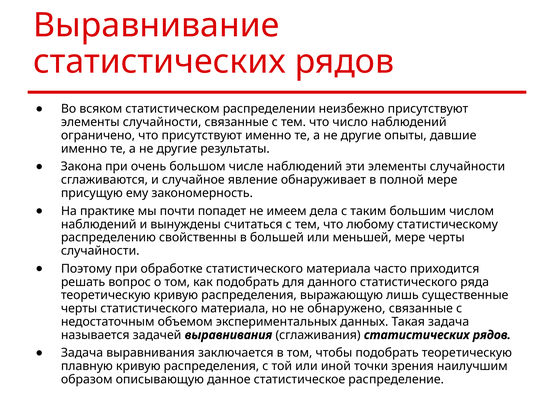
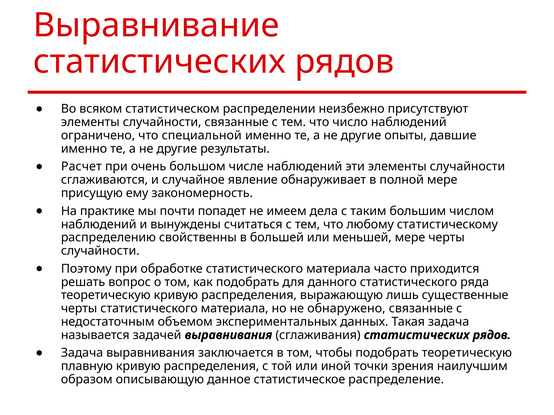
что присутствуют: присутствуют -> специальной (202, 136)
Закона: Закона -> Расчет (81, 167)
